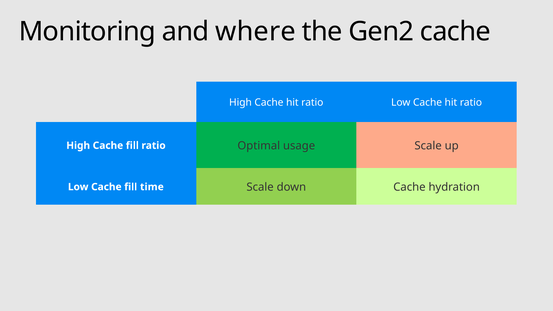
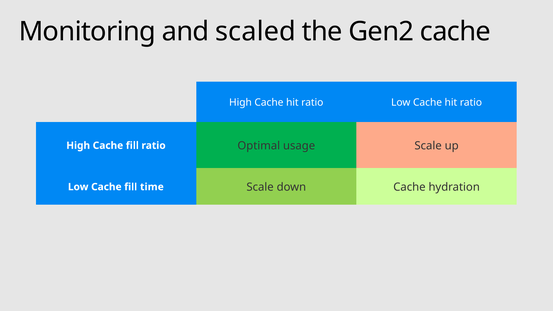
where: where -> scaled (256, 32)
